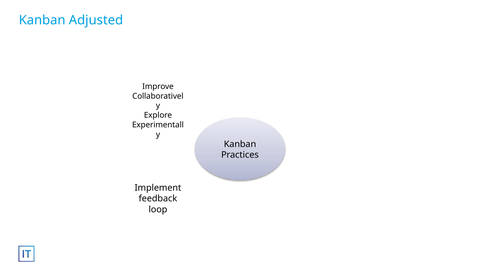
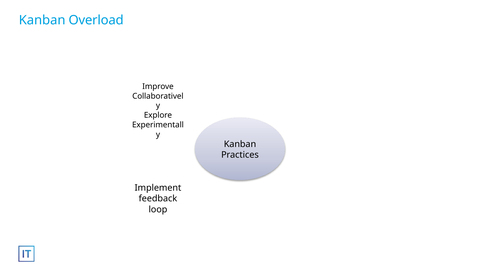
Adjusted: Adjusted -> Overload (96, 20)
